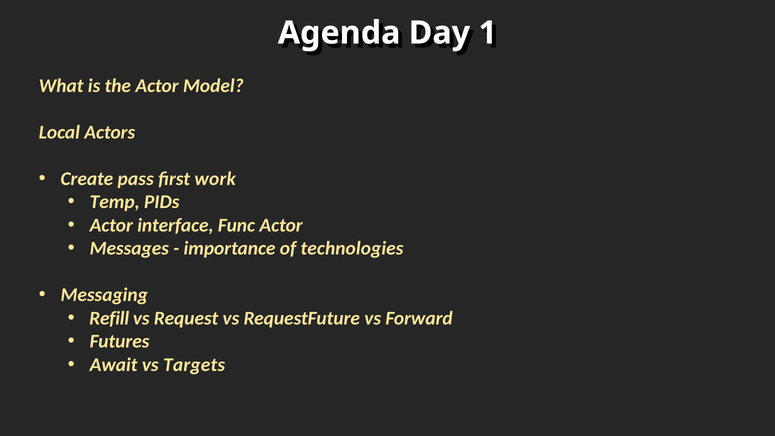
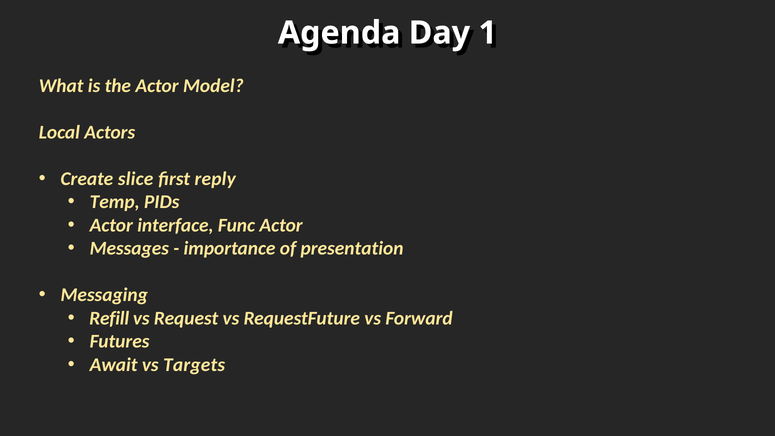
pass: pass -> slice (136, 179)
work: work -> reply (215, 179)
technologies: technologies -> presentation (352, 249)
